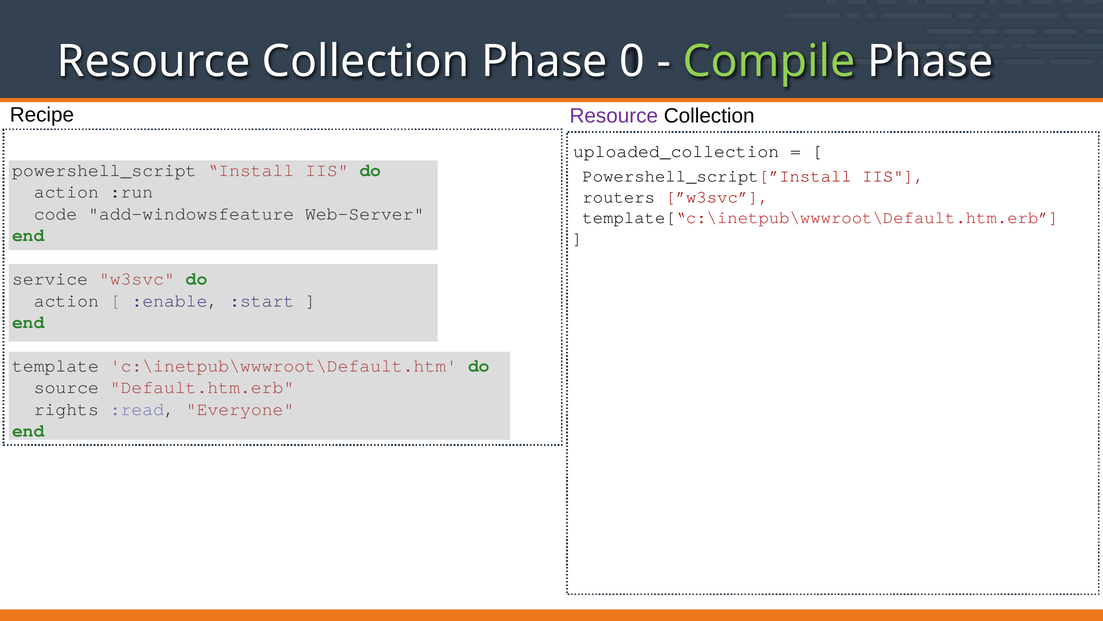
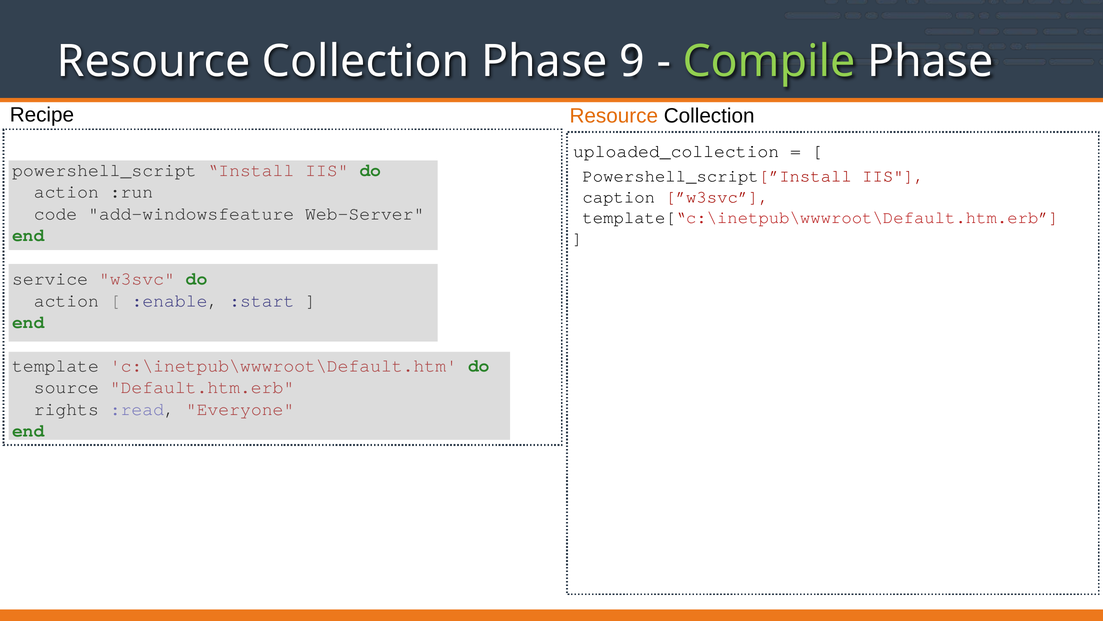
0: 0 -> 9 (632, 62)
Resource colour: purple -> orange (614, 116)
routers: routers -> caption (619, 197)
